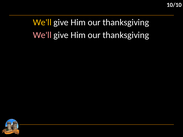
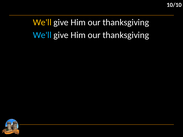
We'll colour: pink -> light blue (42, 35)
